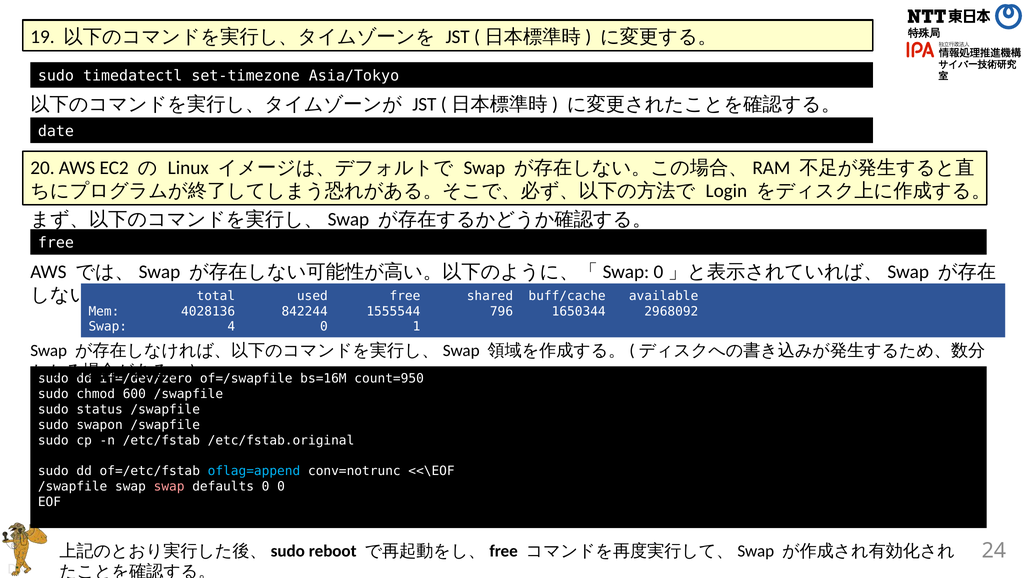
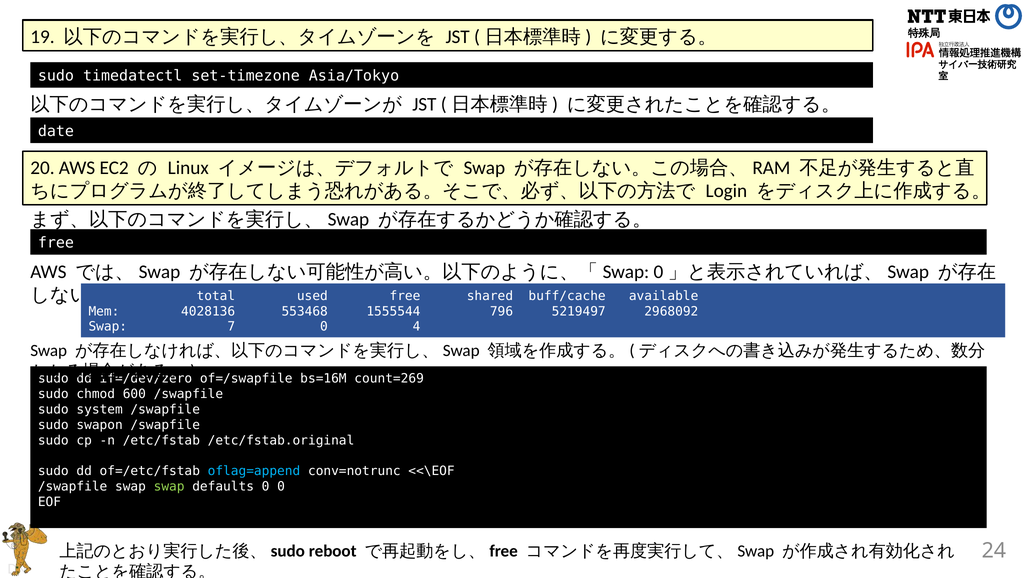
842244: 842244 -> 553468 (305, 311)
1650344: 1650344 -> 5219497 (579, 311)
4: 4 -> 7 (231, 327)
1: 1 -> 4 (417, 327)
count=950: count=950 -> count=269 (389, 379)
status: status -> system (100, 409)
swap colour: pink -> light green (169, 486)
